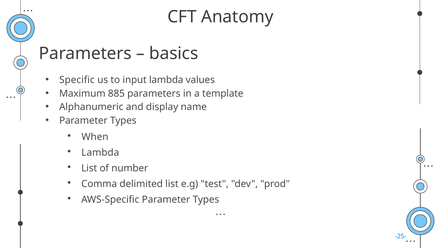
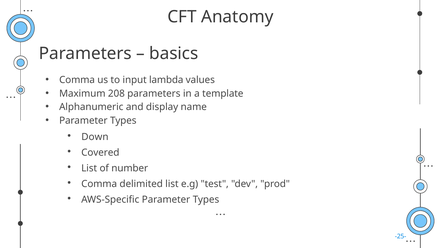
Specific: Specific -> Comma (77, 80)
885: 885 -> 208 (116, 94)
When: When -> Down (95, 137)
Lambda: Lambda -> Covered (100, 153)
